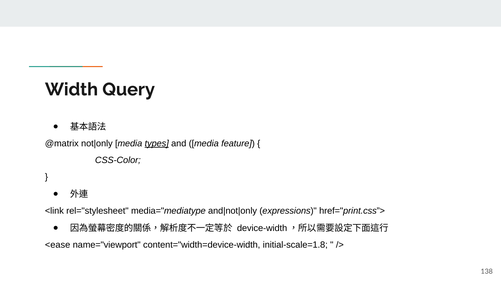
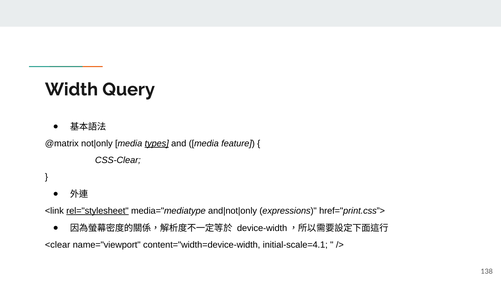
CSS-Color: CSS-Color -> CSS-Clear (118, 160)
rel="stylesheet underline: none -> present (97, 211)
<ease: <ease -> <clear (58, 245)
initial-scale=1.8: initial-scale=1.8 -> initial-scale=4.1 (295, 245)
